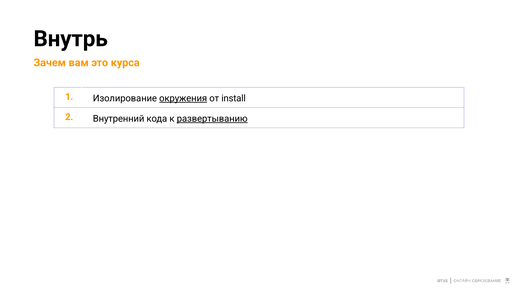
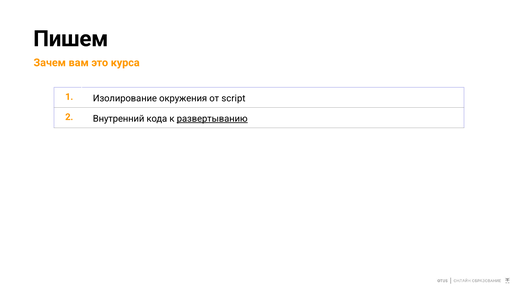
Внутрь: Внутрь -> Пишем (71, 39)
окружения underline: present -> none (183, 98)
install: install -> script (233, 98)
